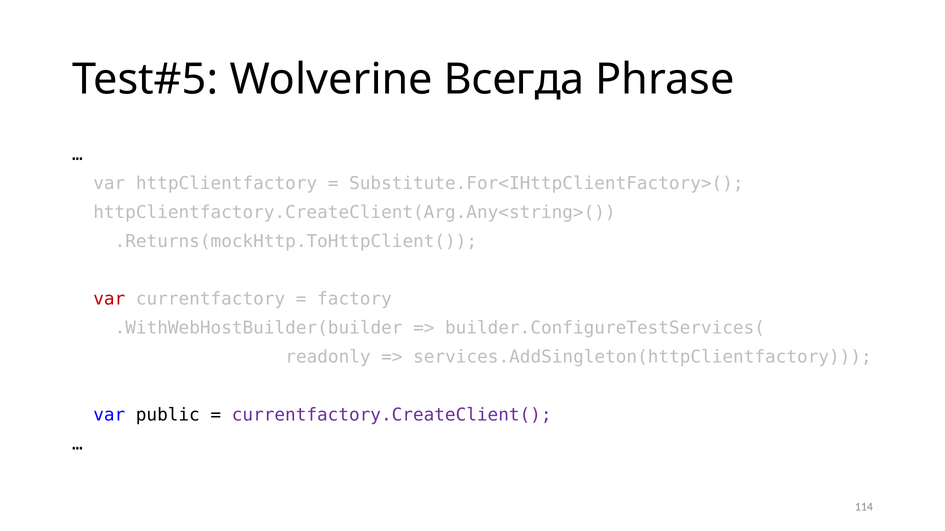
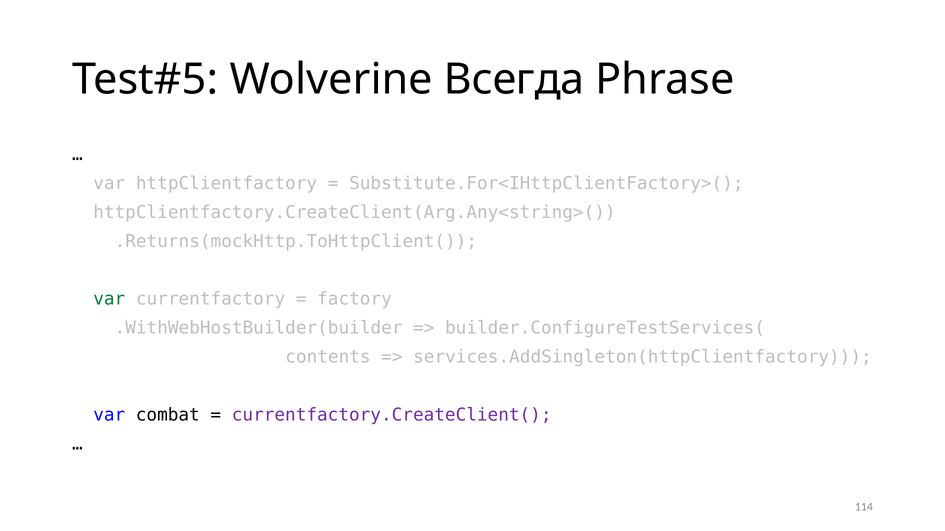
var colour: red -> green (109, 299)
readonly: readonly -> contents (328, 357)
public: public -> combat (168, 415)
